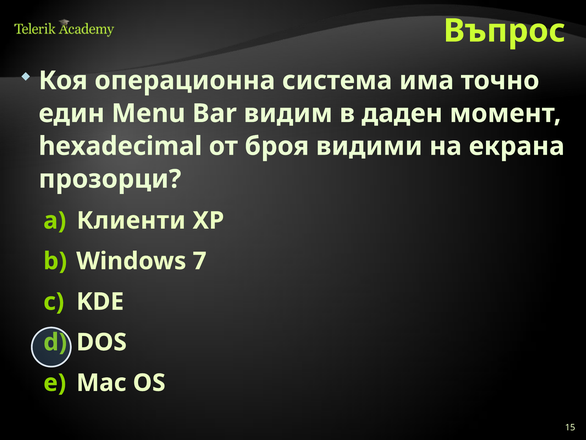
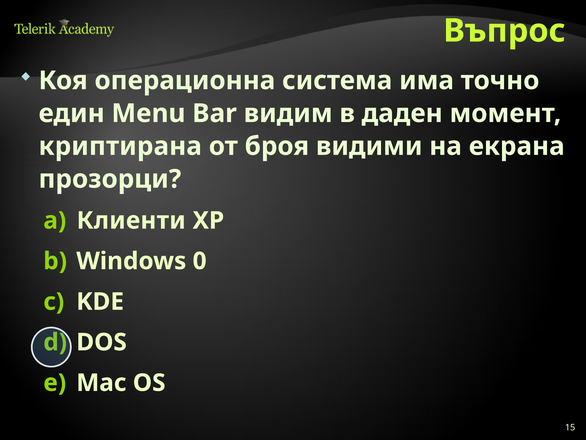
hexadecimal: hexadecimal -> криптирана (120, 146)
7: 7 -> 0 (200, 261)
